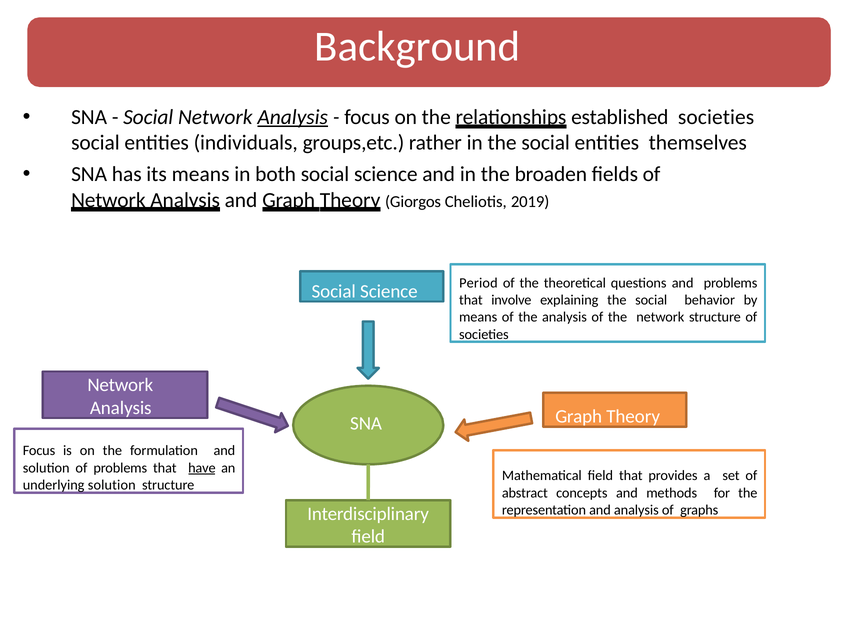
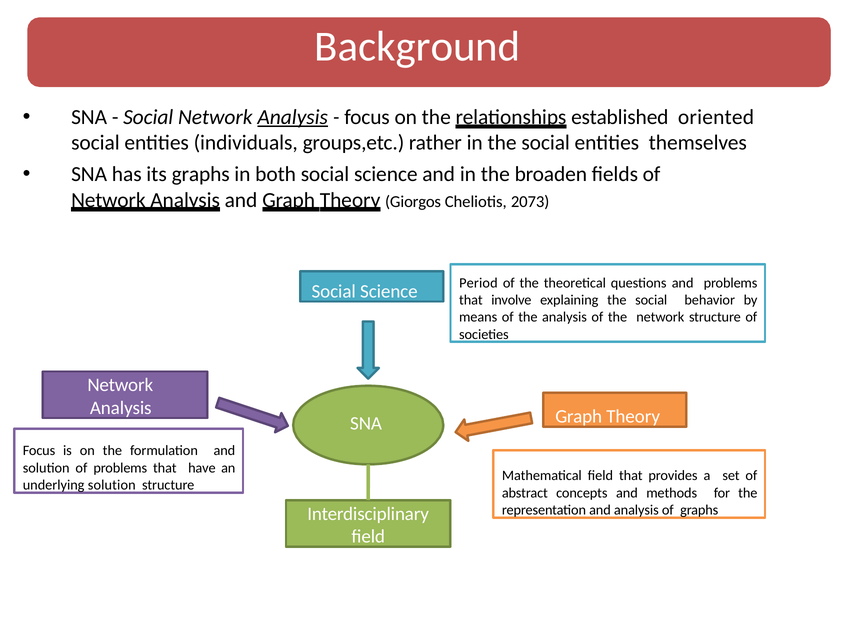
established societies: societies -> oriented (716, 117)
its means: means -> graphs (201, 174)
2019: 2019 -> 2073 (530, 202)
have underline: present -> none (202, 468)
